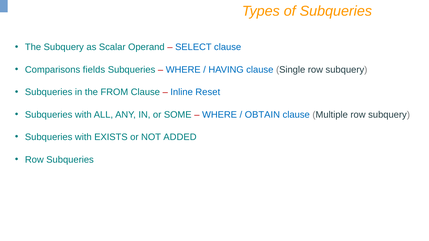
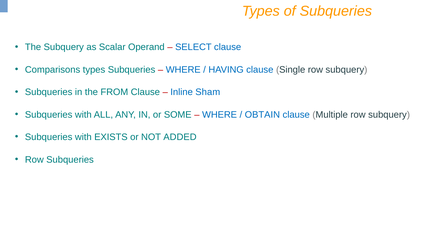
Comparisons fields: fields -> types (94, 70)
Reset: Reset -> Sham (208, 92)
